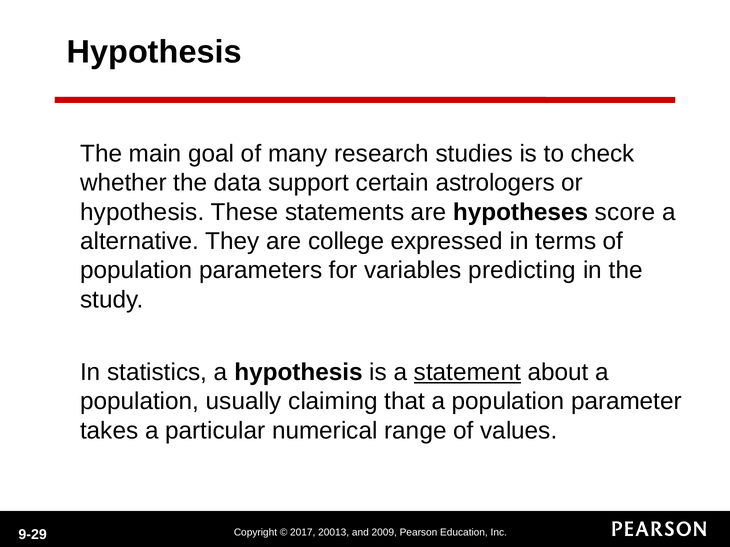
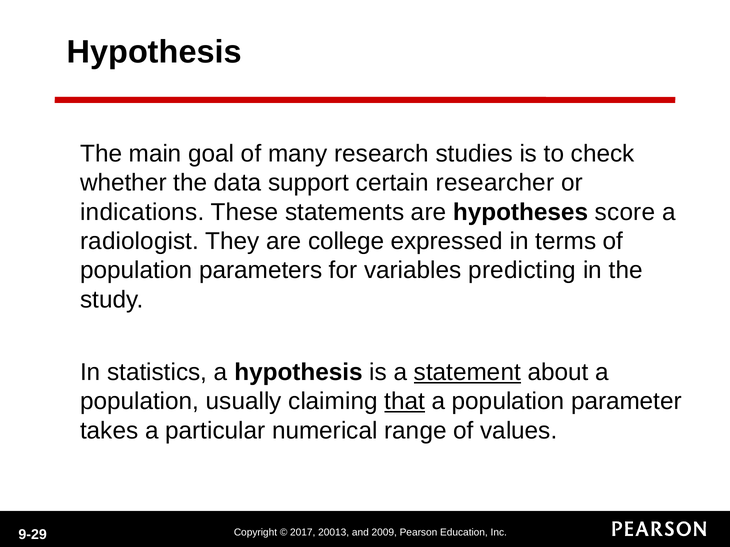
astrologers: astrologers -> researcher (495, 183)
hypothesis: hypothesis -> indications (142, 212)
alternative: alternative -> radiologist (140, 241)
that underline: none -> present (405, 402)
